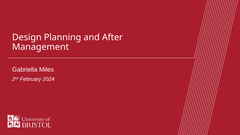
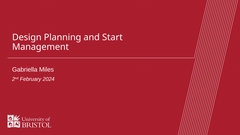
After: After -> Start (112, 37)
